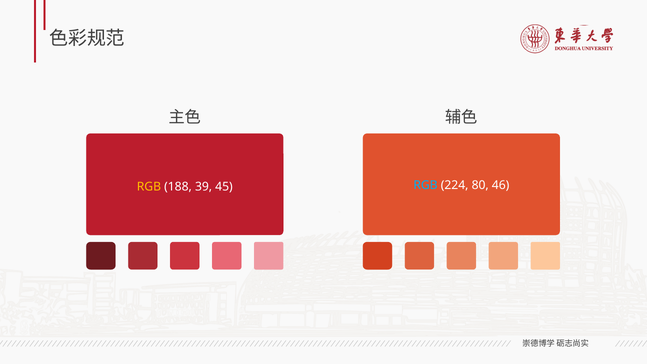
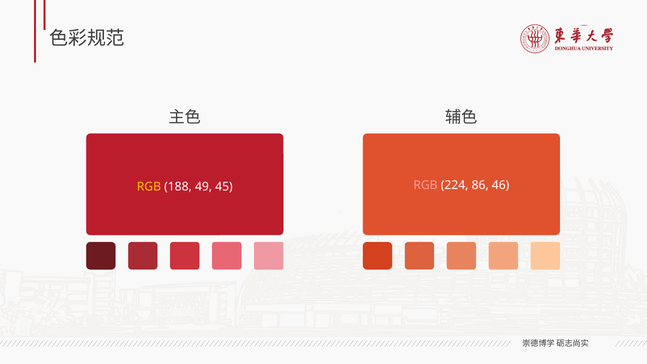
39: 39 -> 49 (204, 187)
RGB colour: light blue -> pink (426, 185)
80: 80 -> 86 (480, 185)
